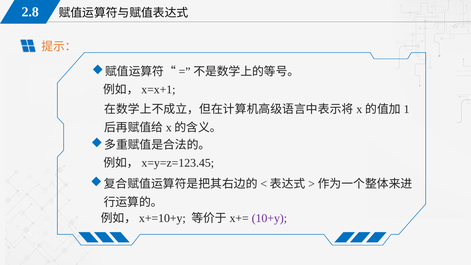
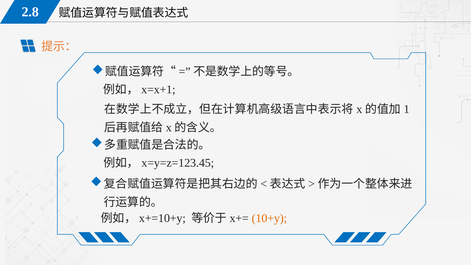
10+y colour: purple -> orange (269, 218)
